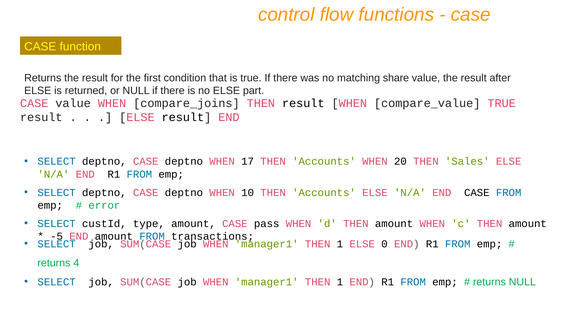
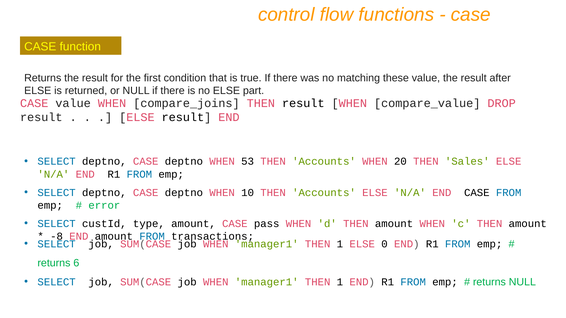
share: share -> these (396, 78)
compare_value TRUE: TRUE -> DROP (502, 103)
17: 17 -> 53 (248, 162)
-5: -5 -> -8 (57, 237)
4: 4 -> 6 (76, 263)
